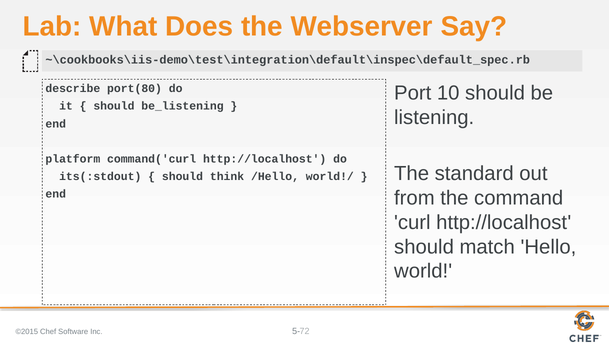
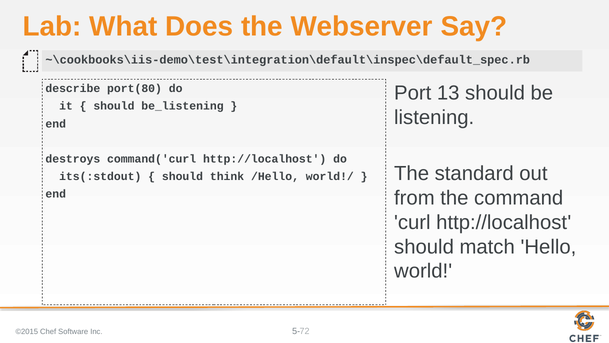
10: 10 -> 13 (448, 93)
platform: platform -> destroys (73, 159)
